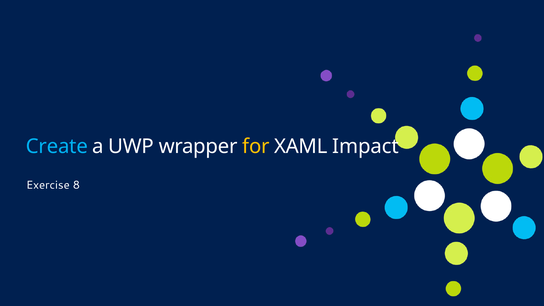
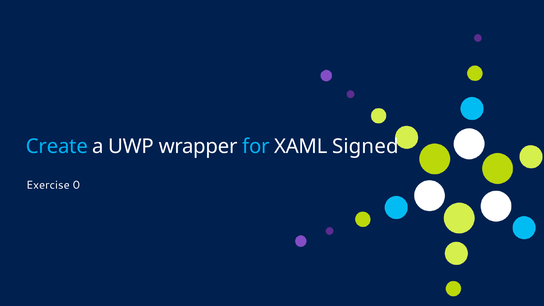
for colour: yellow -> light blue (256, 146)
Impact: Impact -> Signed (365, 146)
8: 8 -> 0 (76, 185)
